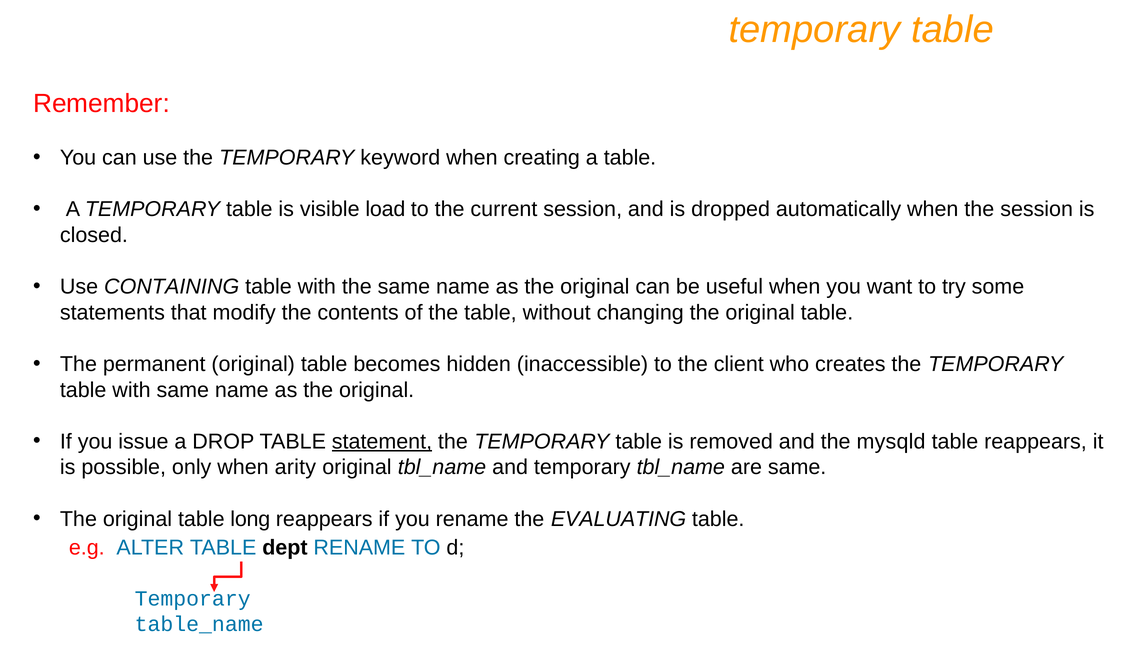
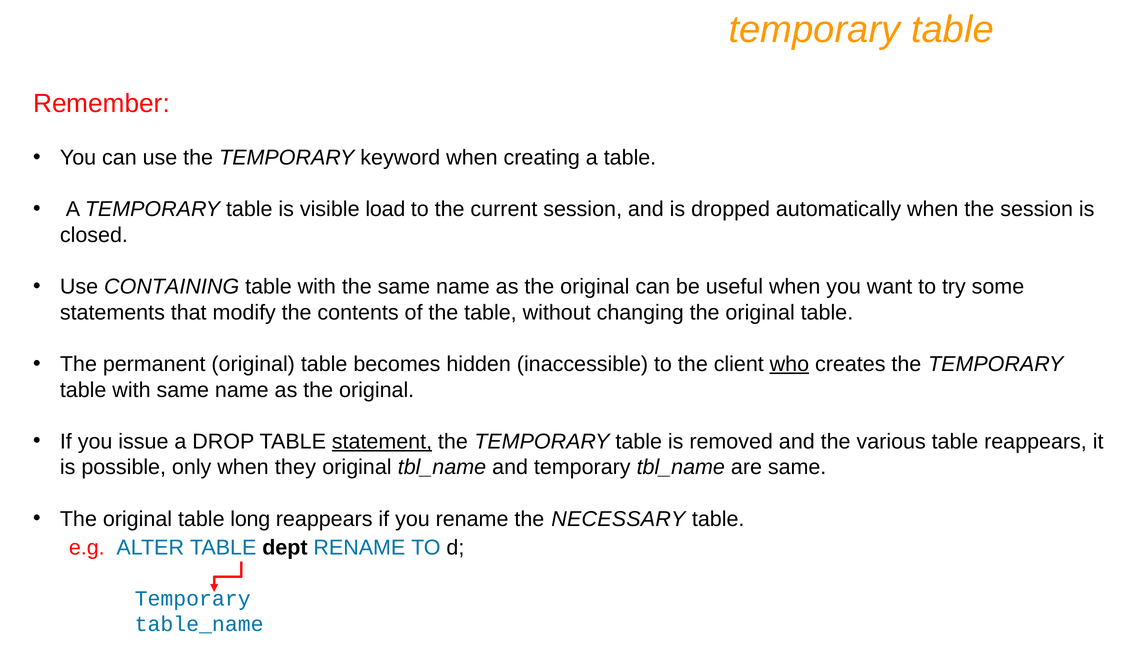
who underline: none -> present (789, 364)
mysqld: mysqld -> various (891, 441)
arity: arity -> they (295, 467)
EVALUATING: EVALUATING -> NECESSARY (618, 519)
